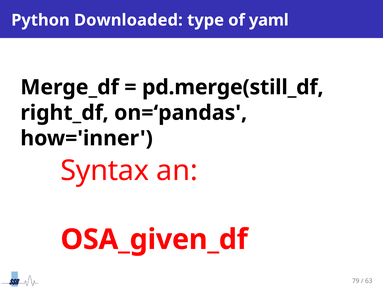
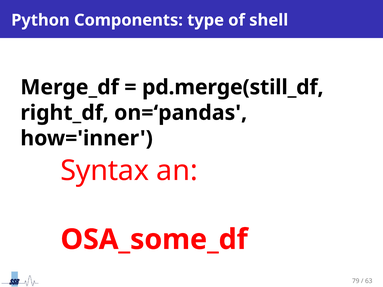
Downloaded: Downloaded -> Components (128, 20)
yaml: yaml -> shell (269, 20)
OSA_given_df: OSA_given_df -> OSA_some_df (154, 240)
